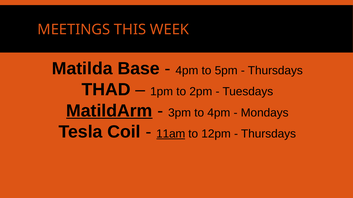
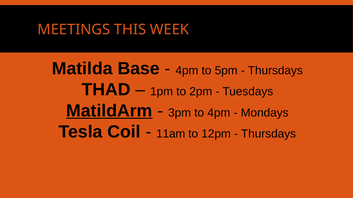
11am underline: present -> none (171, 134)
